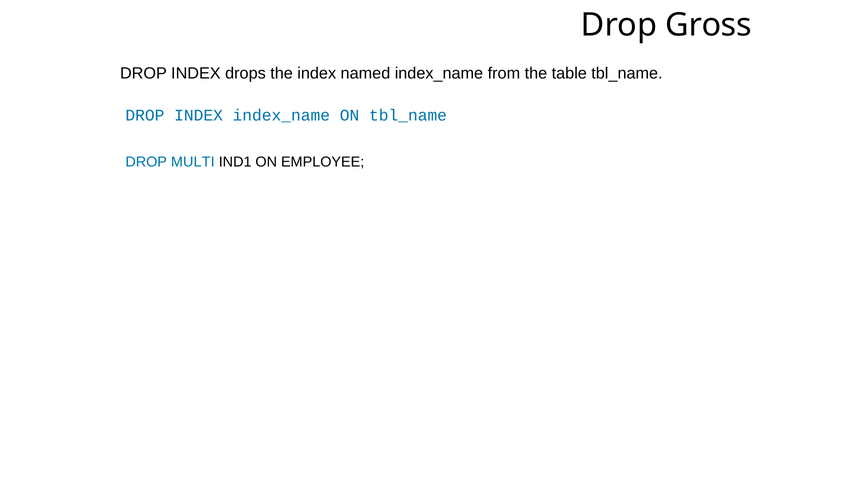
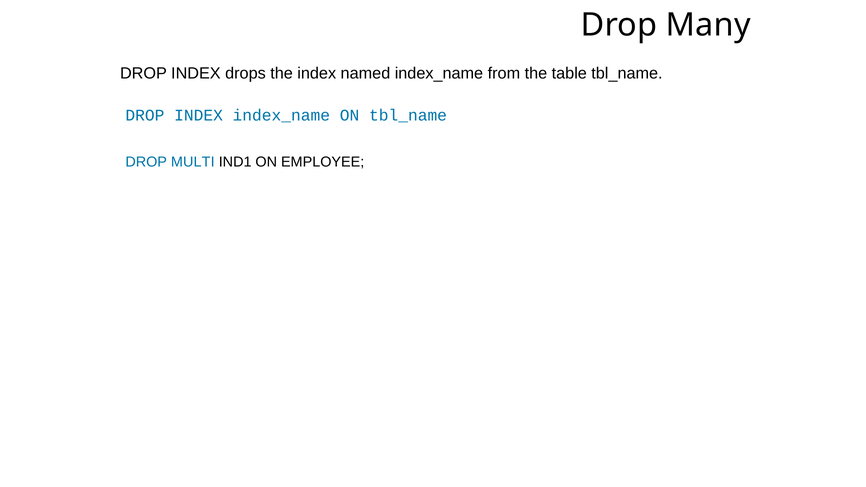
Gross: Gross -> Many (708, 25)
